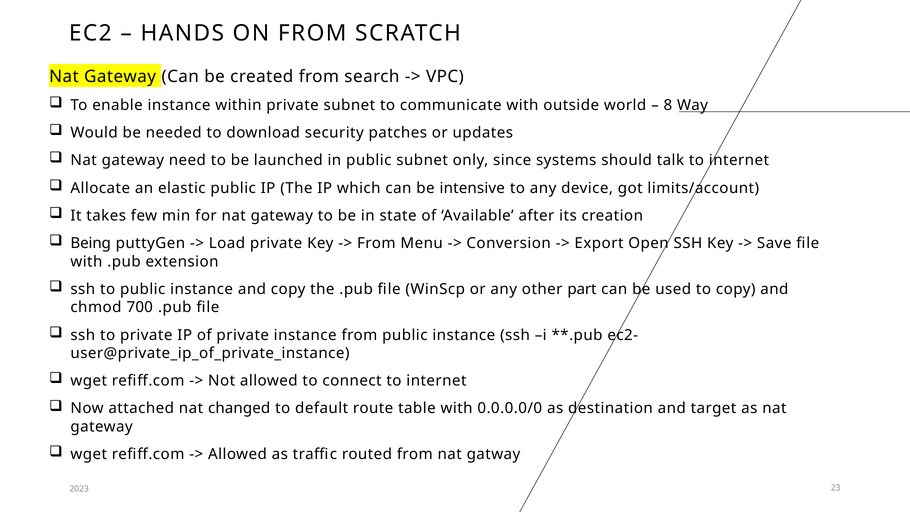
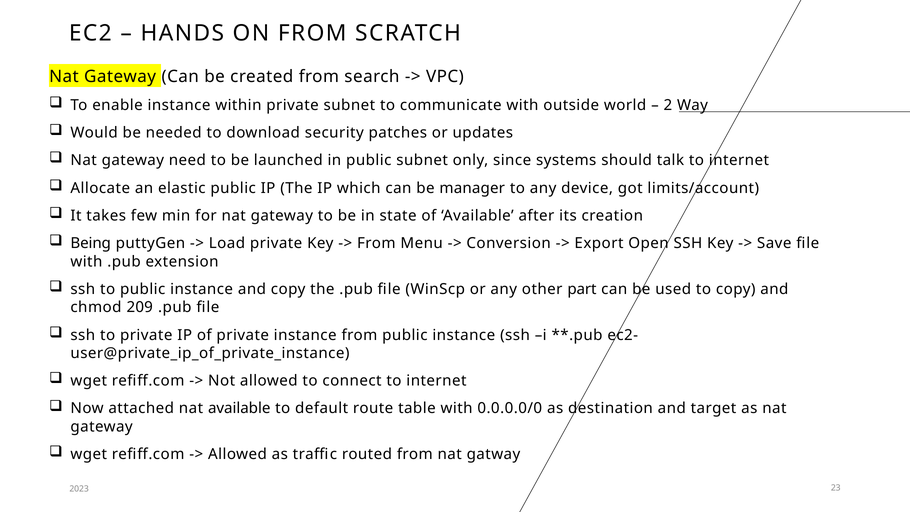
8: 8 -> 2 (668, 105)
intensive: intensive -> manager (472, 188)
700: 700 -> 209 (140, 307)
nat changed: changed -> available (239, 408)
